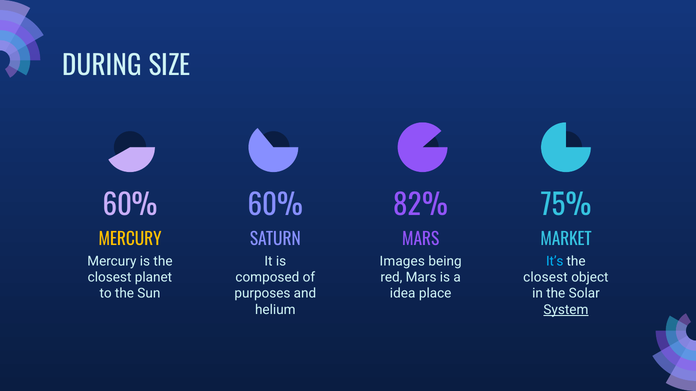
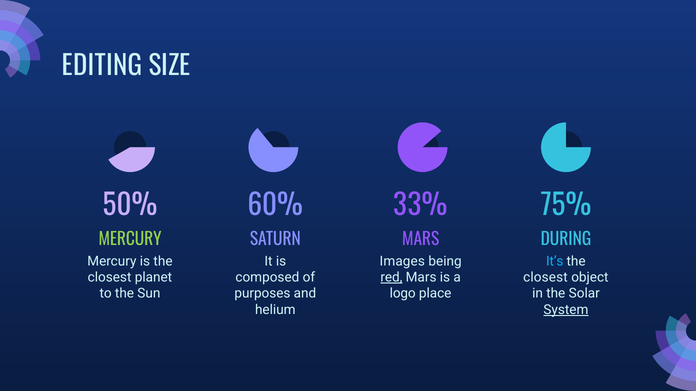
DURING: DURING -> EDITING (102, 66)
60%: 60% -> 50% (130, 206)
82%: 82% -> 33% (421, 206)
MERCURY colour: yellow -> light green (130, 240)
MARKET: MARKET -> DURING (566, 240)
red underline: none -> present (391, 278)
idea: idea -> logo (403, 294)
